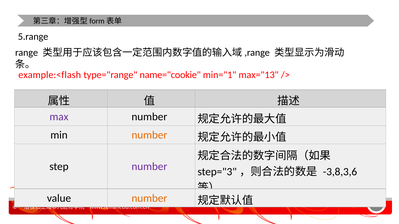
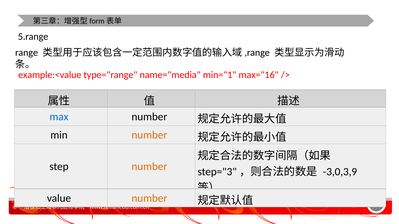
example:<flash: example:<flash -> example:<value (50, 75)
name="cookie: name="cookie -> name="media (170, 75)
max="13: max="13 -> max="16 (259, 75)
max colour: purple -> blue (59, 117)
number colour: purple -> orange (149, 167)
-3,8,3,6: -3,8,3,6 -> -3,0,3,9 (340, 172)
